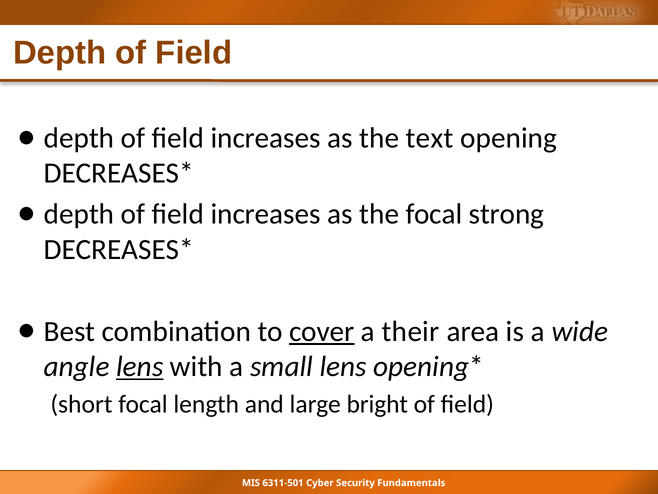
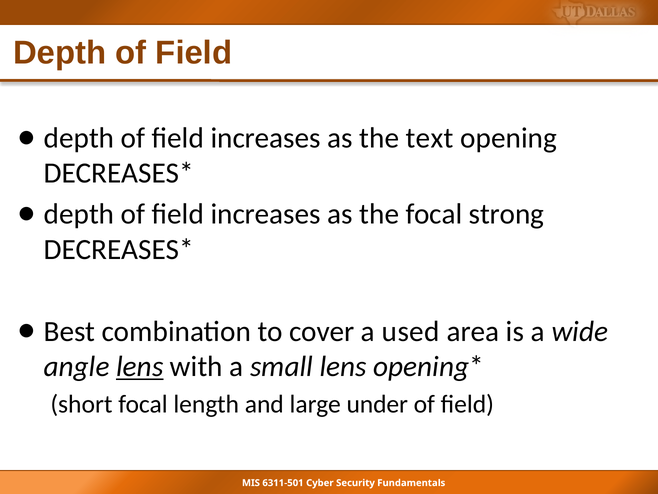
cover underline: present -> none (322, 331)
their: their -> used (411, 331)
bright: bright -> under (377, 404)
